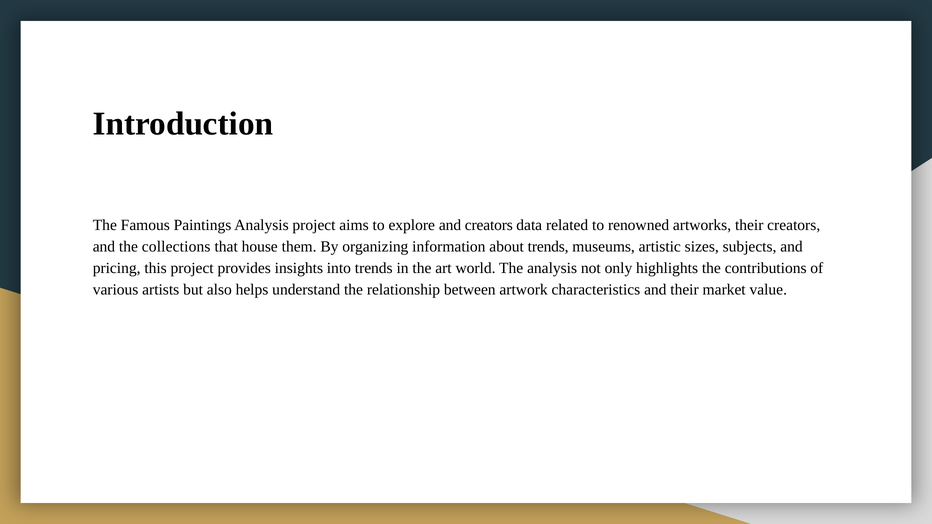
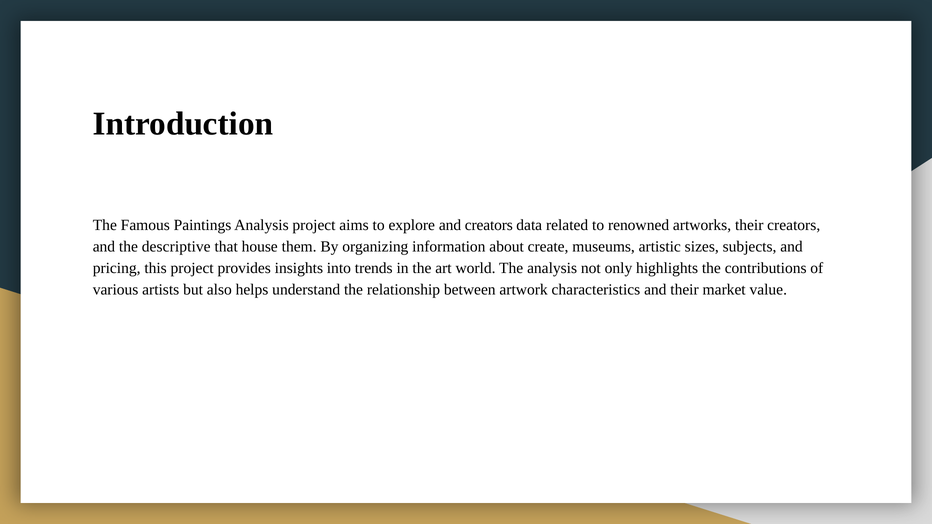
collections: collections -> descriptive (176, 247)
about trends: trends -> create (548, 247)
